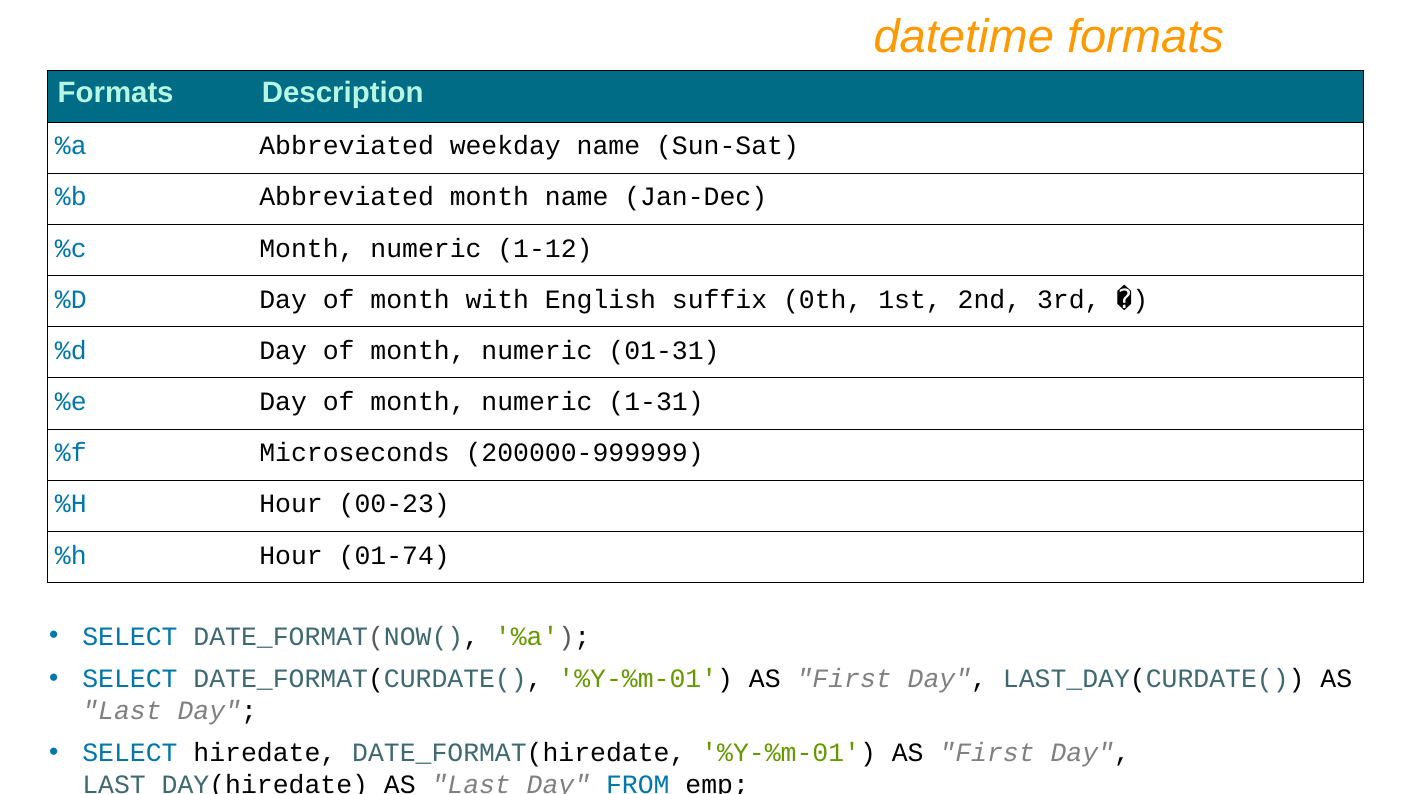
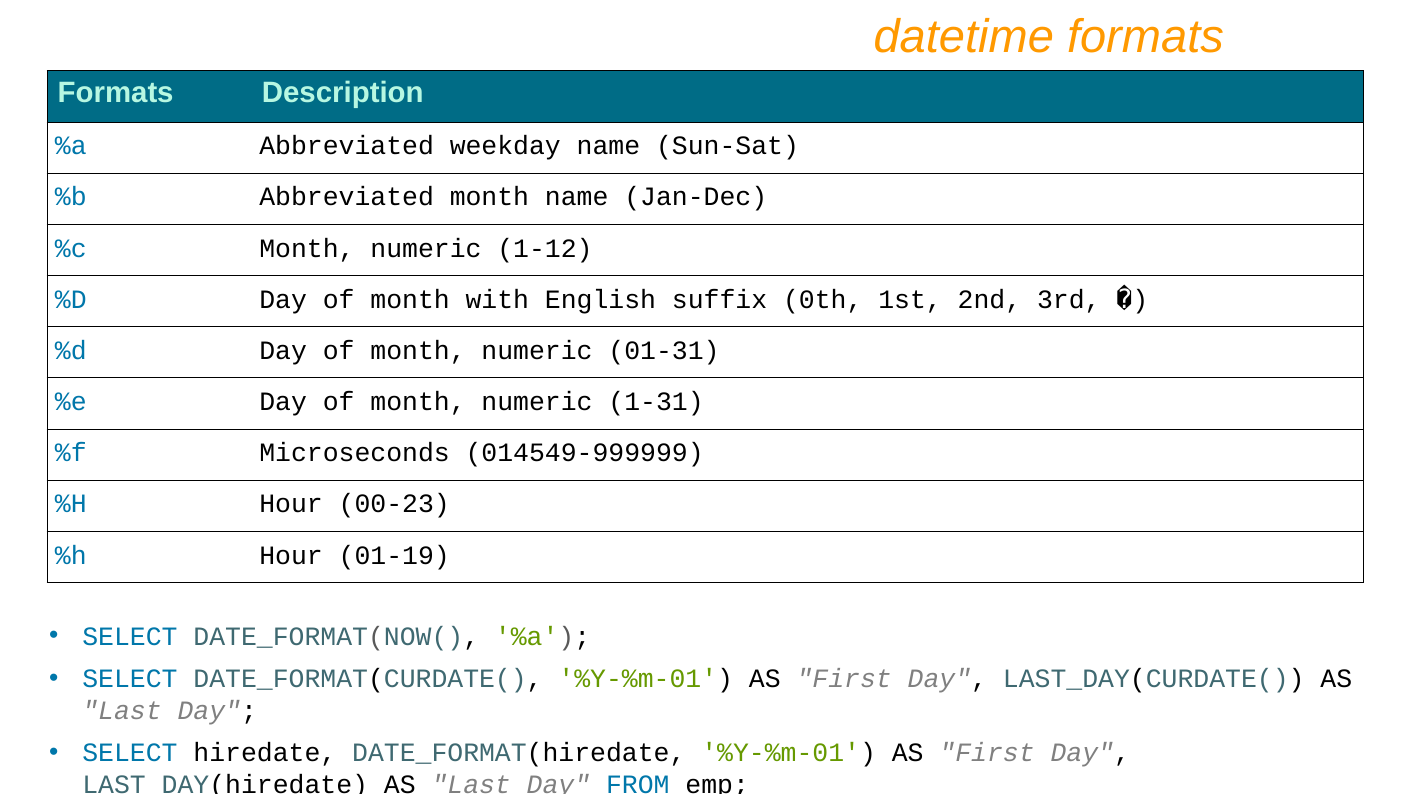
200000-999999: 200000-999999 -> 014549-999999 (585, 453)
01-74: 01-74 -> 01-19 (394, 555)
